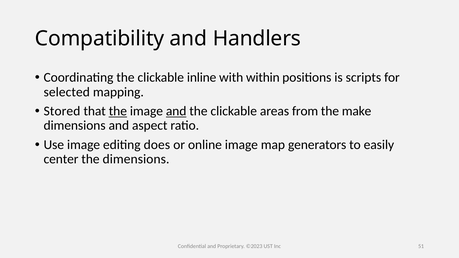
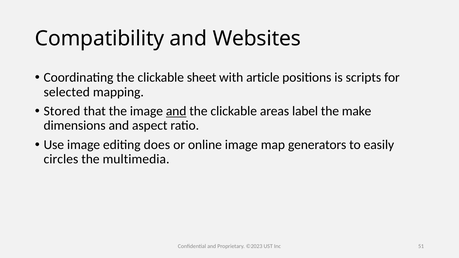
Handlers: Handlers -> Websites (257, 39)
inline: inline -> sheet (202, 78)
within: within -> article (263, 78)
the underline: present -> none (118, 111)
from: from -> label (305, 111)
center: center -> circles (61, 159)
the dimensions: dimensions -> multimedia (136, 159)
